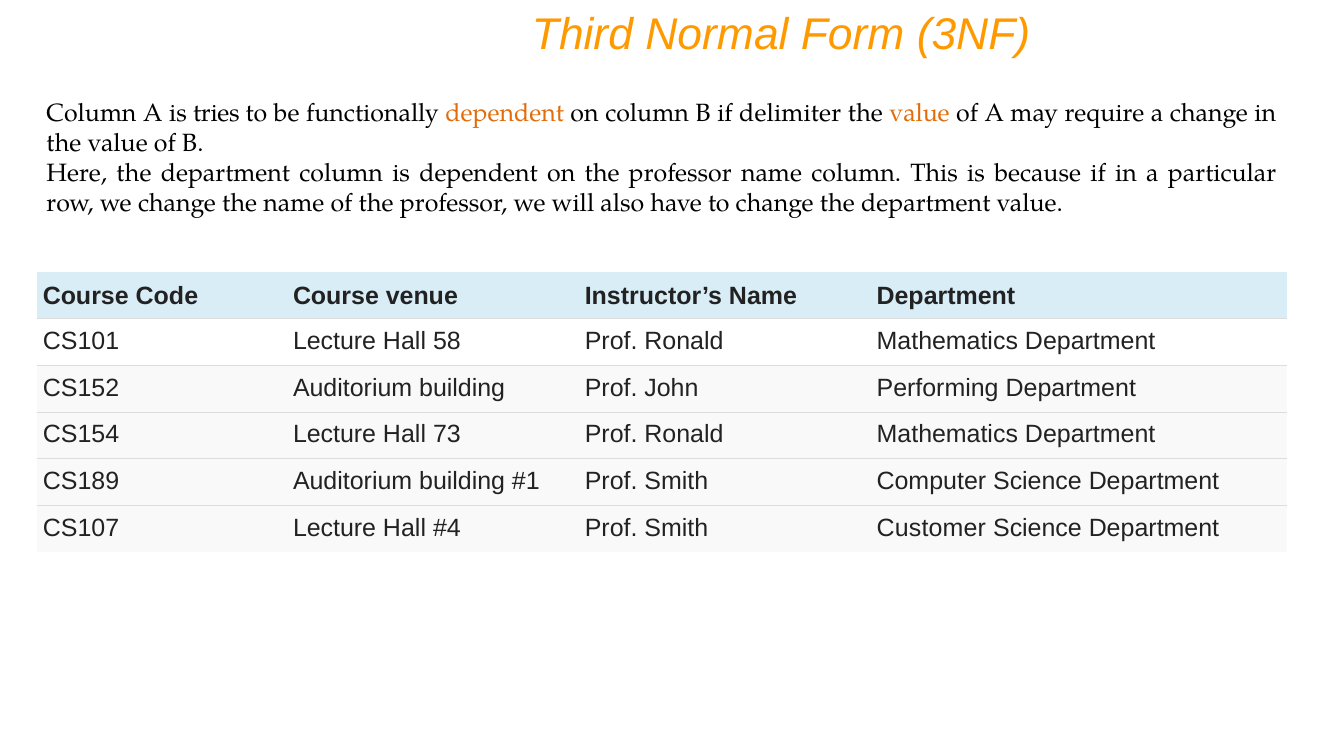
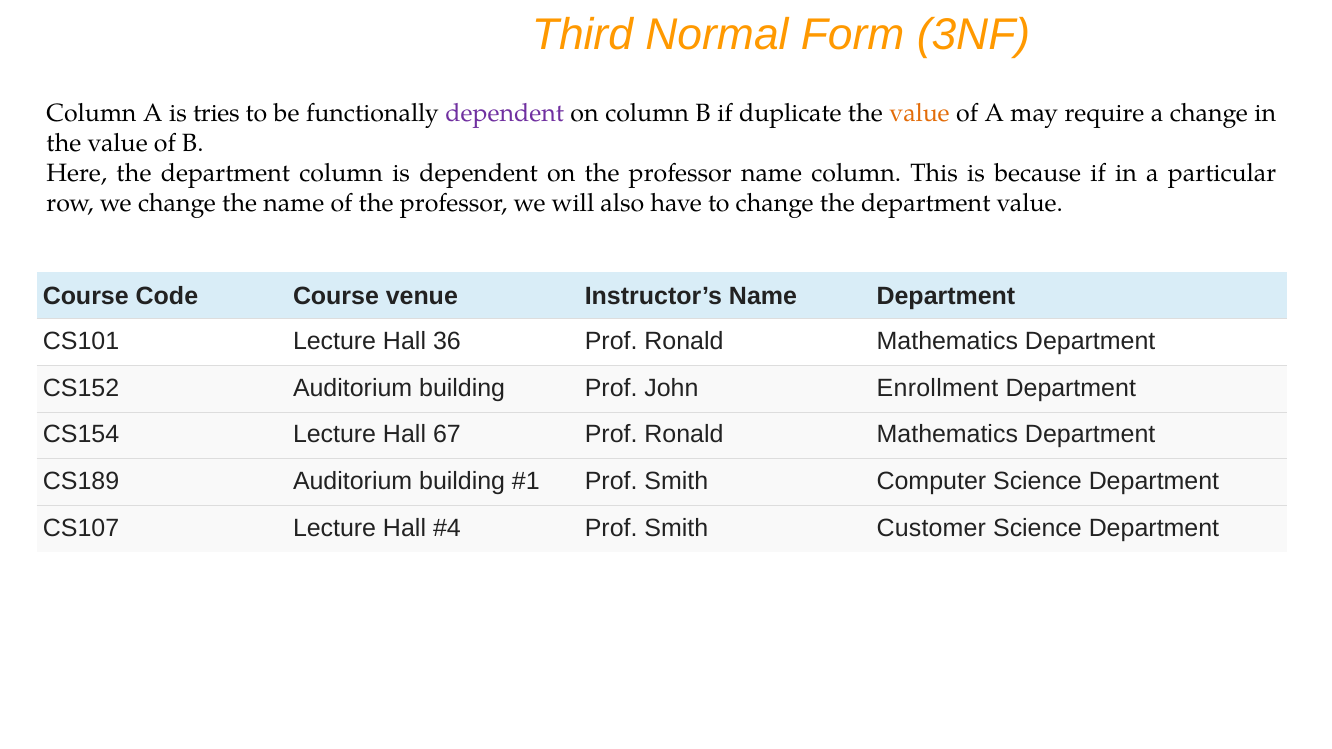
dependent colour: orange -> purple (505, 113)
delimiter: delimiter -> duplicate (790, 113)
58: 58 -> 36 (447, 342)
Performing: Performing -> Enrollment (938, 388)
73: 73 -> 67 (447, 435)
